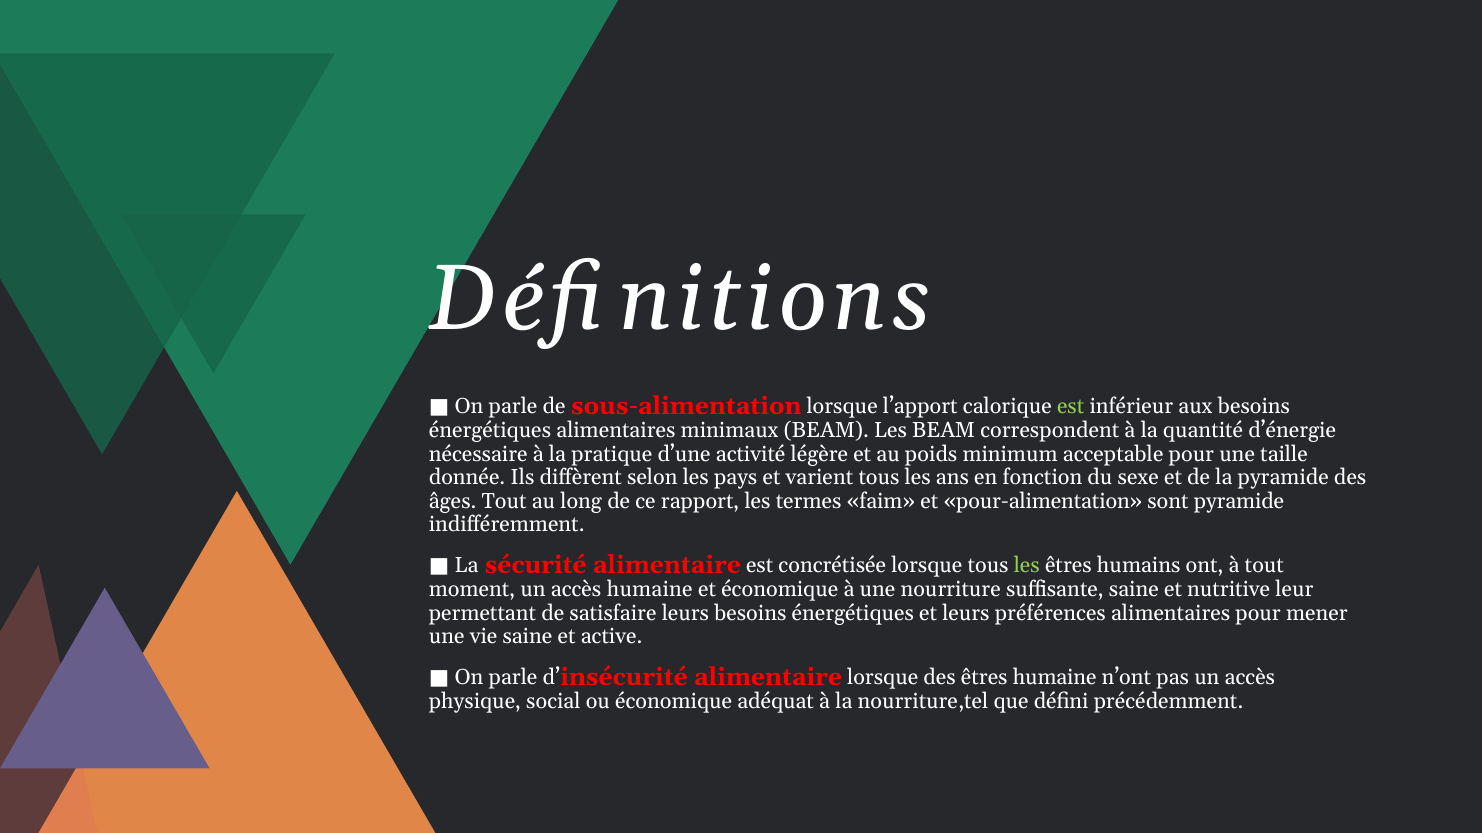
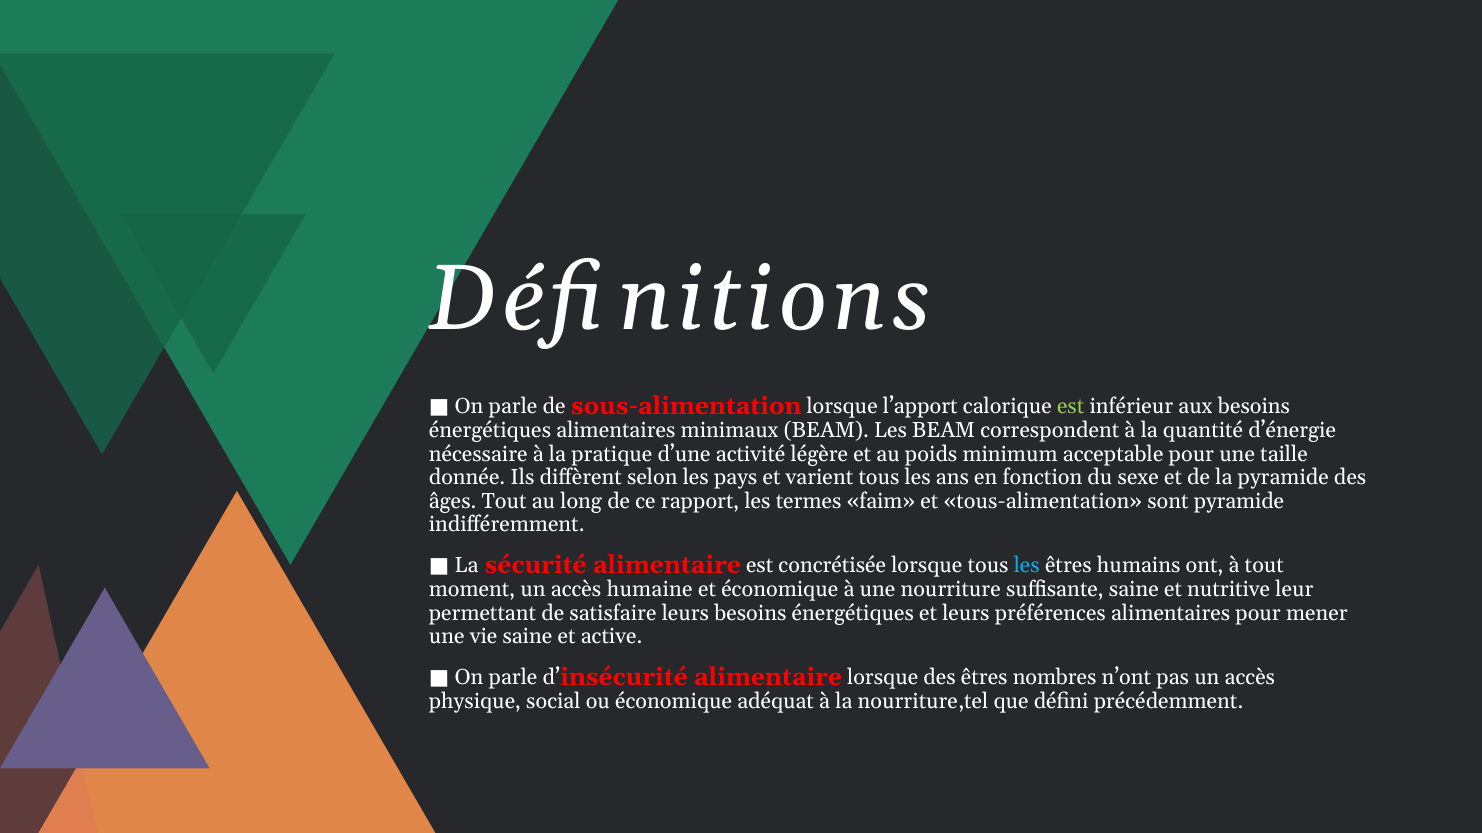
pour-alimentation: pour-alimentation -> tous-alimentation (1043, 501)
les colour: light green -> light blue (1027, 566)
êtres humaine: humaine -> nombres (1055, 678)
